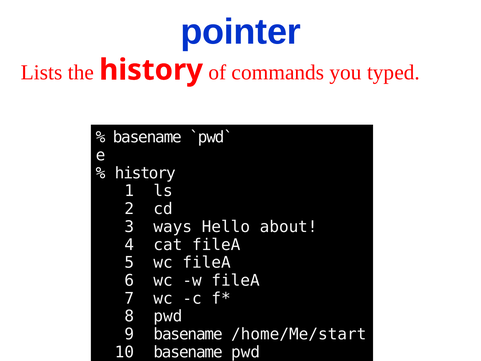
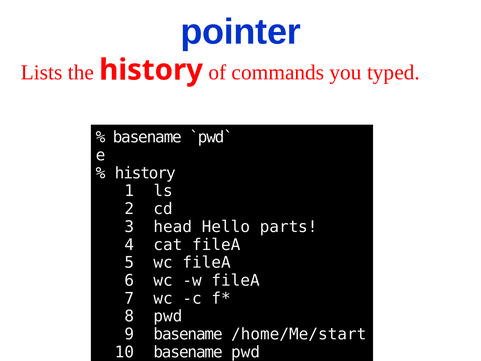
ways: ways -> head (173, 227)
about: about -> parts (289, 227)
